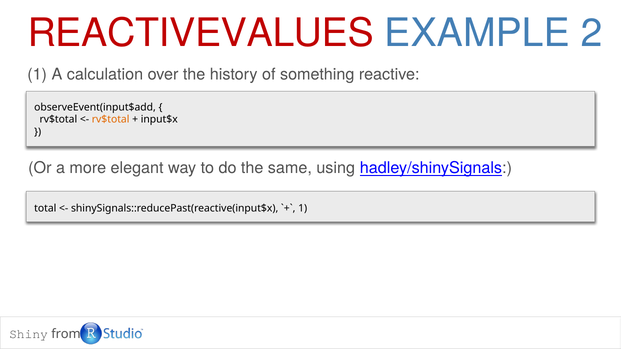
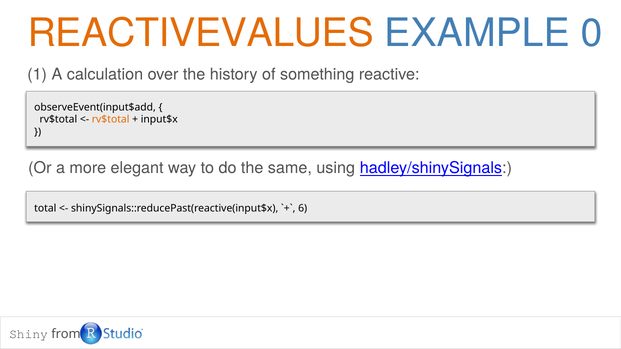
REACTIVEVALUES colour: red -> orange (201, 33)
2: 2 -> 0 (592, 33)
1: 1 -> 6 (303, 208)
